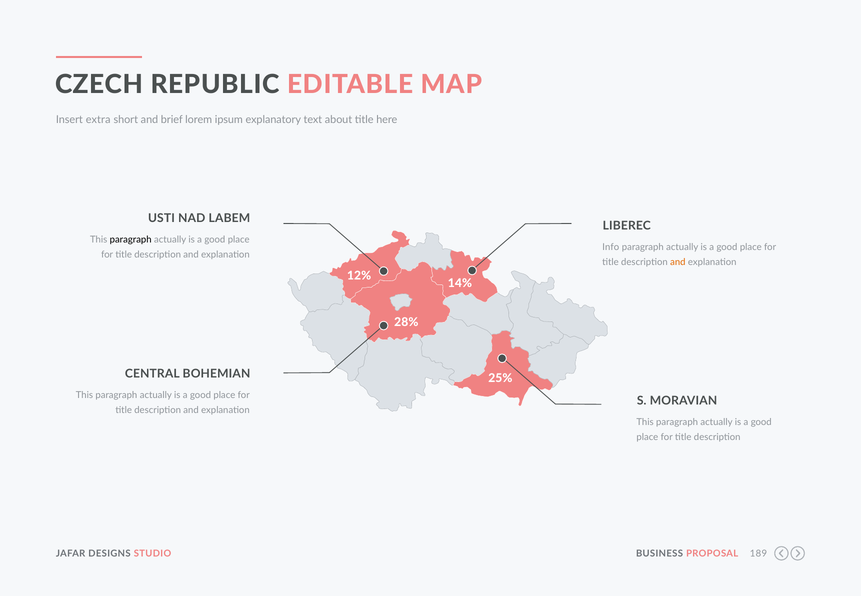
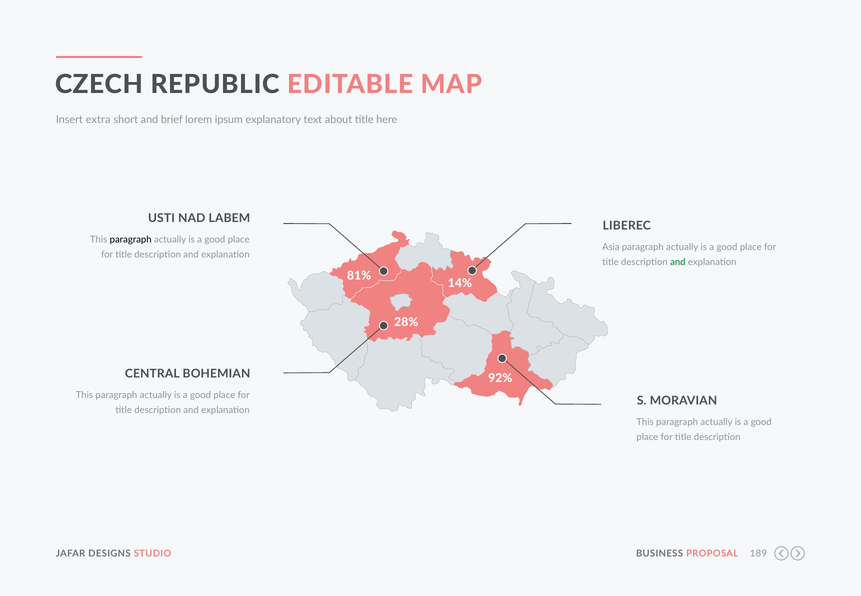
Info: Info -> Asia (611, 247)
and colour: orange -> green (678, 262)
12%: 12% -> 81% (359, 276)
25%: 25% -> 92% (500, 378)
